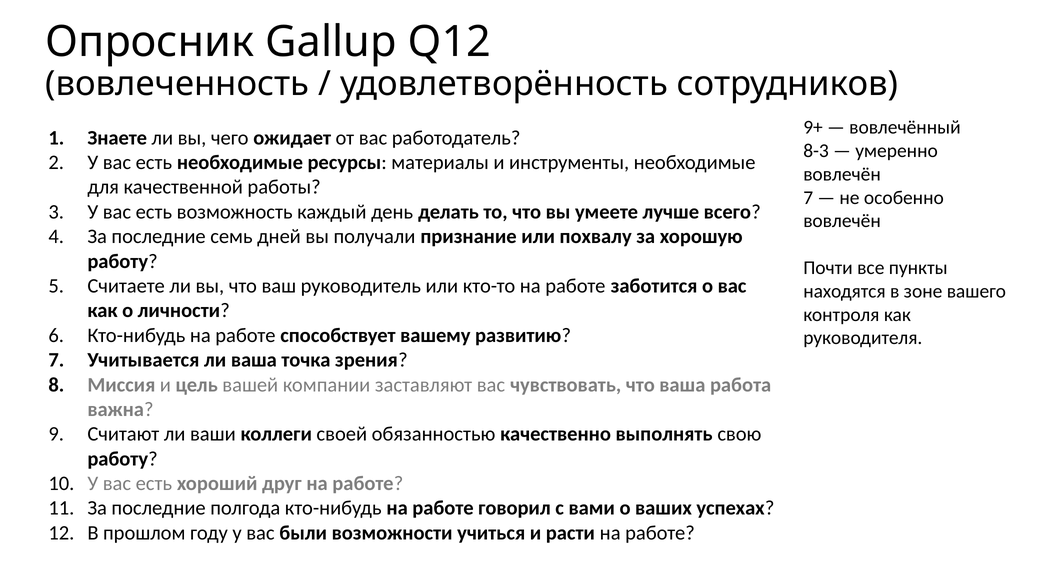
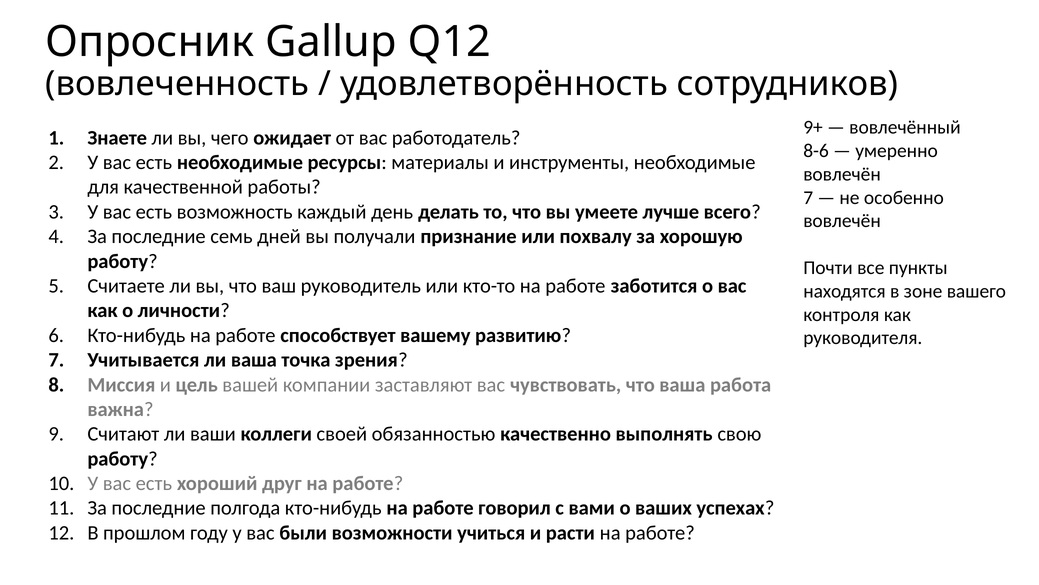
8-3: 8-3 -> 8-6 (816, 151)
